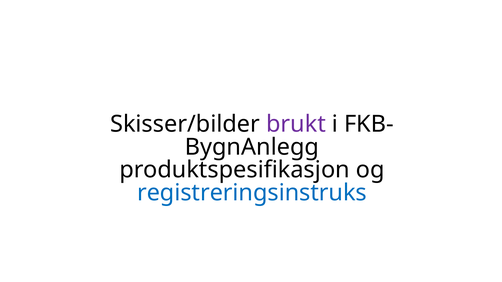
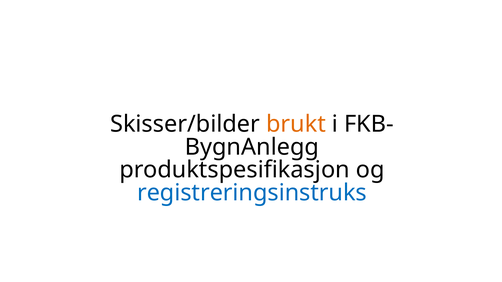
brukt colour: purple -> orange (296, 124)
